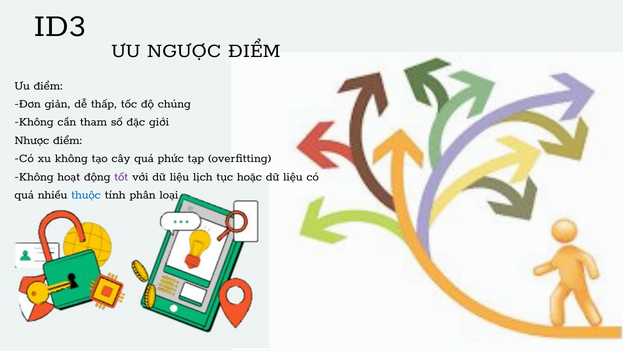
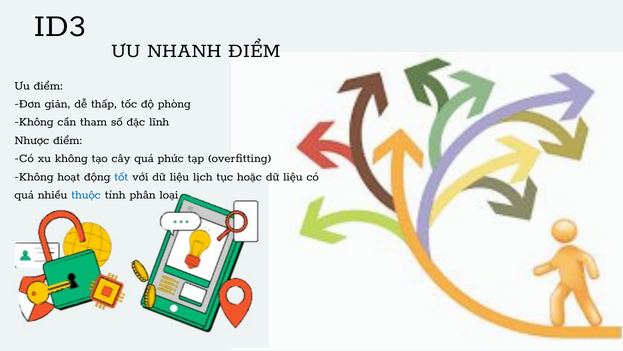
NGƯỢC: NGƯỢC -> NHANH (184, 50)
chúng: chúng -> phòng (174, 103)
giới: giới -> lĩnh (159, 121)
tốt colour: purple -> blue (121, 176)
